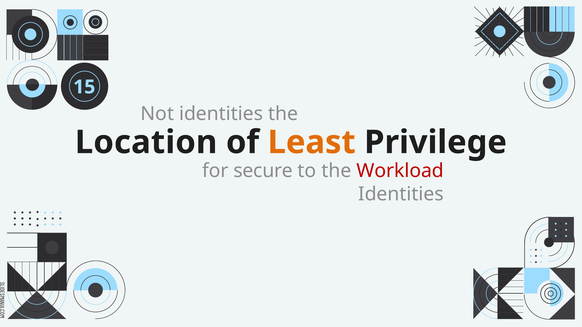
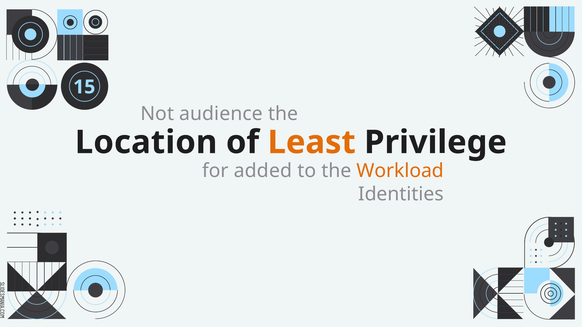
Not identities: identities -> audience (221, 114)
secure: secure -> added (263, 171)
Workload colour: red -> orange (400, 171)
